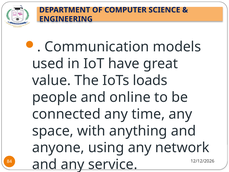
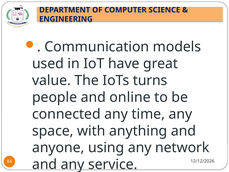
loads: loads -> turns (150, 80)
